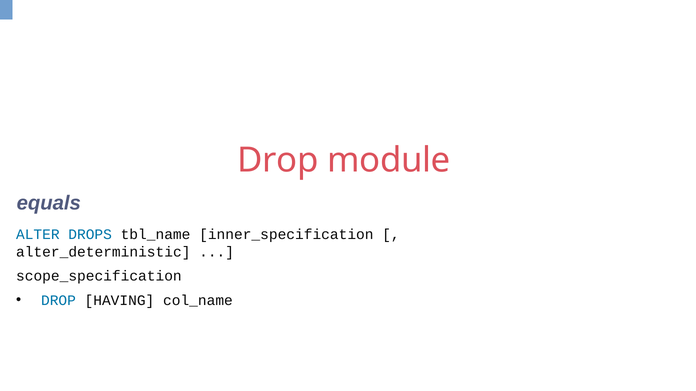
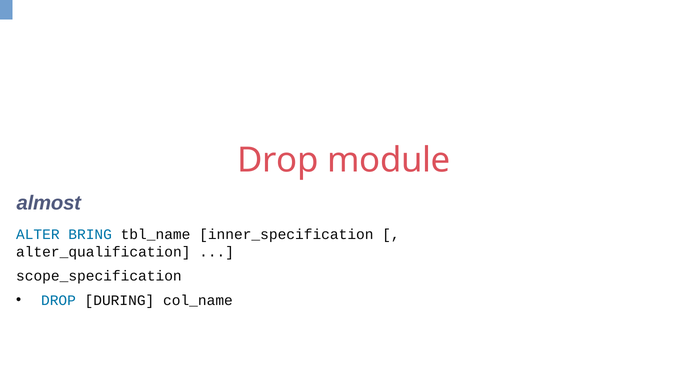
equals: equals -> almost (49, 203)
DROPS: DROPS -> BRING (90, 235)
alter_deterministic: alter_deterministic -> alter_qualification (103, 252)
HAVING: HAVING -> DURING (119, 301)
